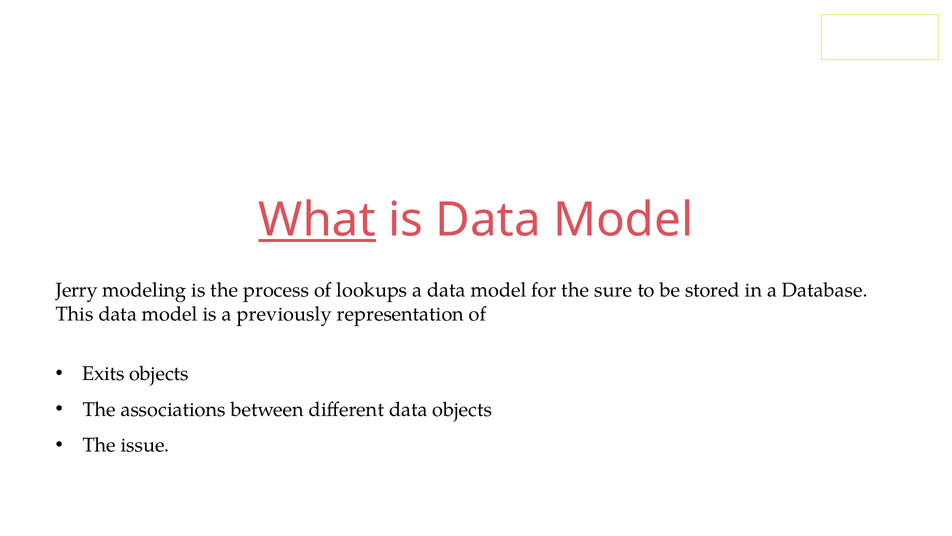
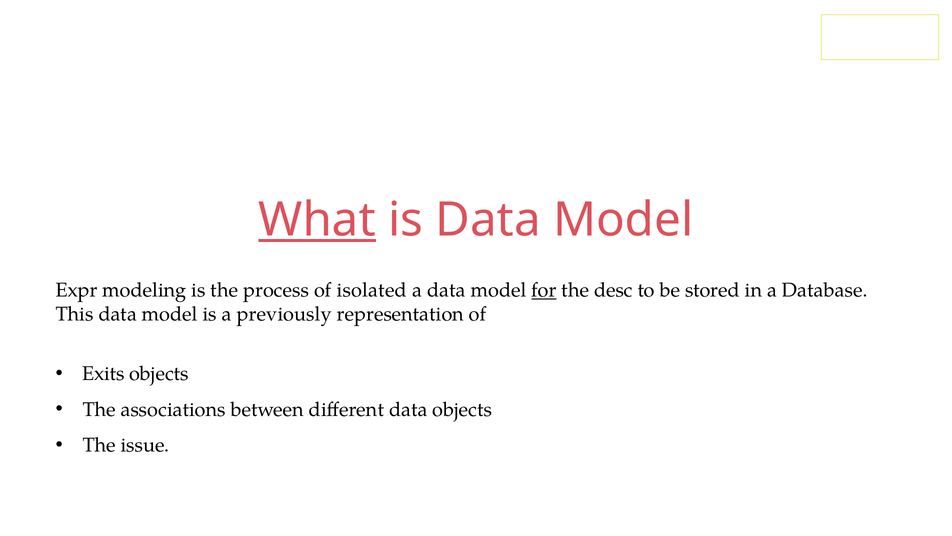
Jerry: Jerry -> Expr (77, 290)
lookups: lookups -> isolated (372, 290)
for underline: none -> present (544, 290)
sure: sure -> desc (613, 290)
